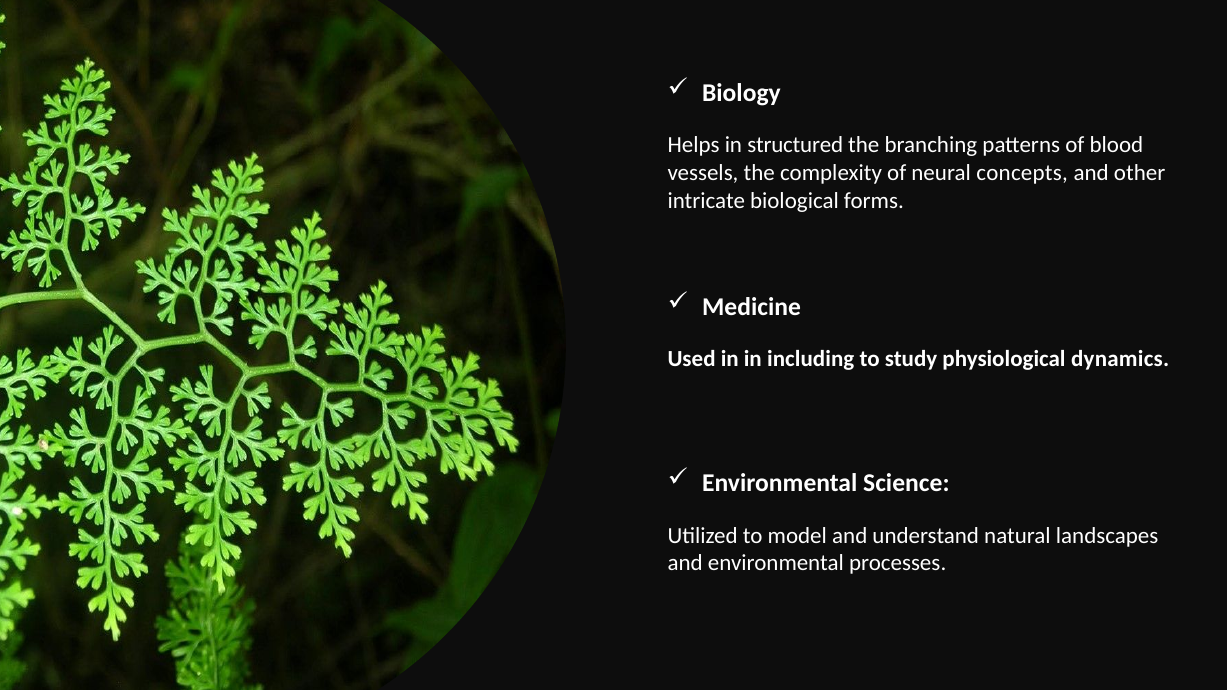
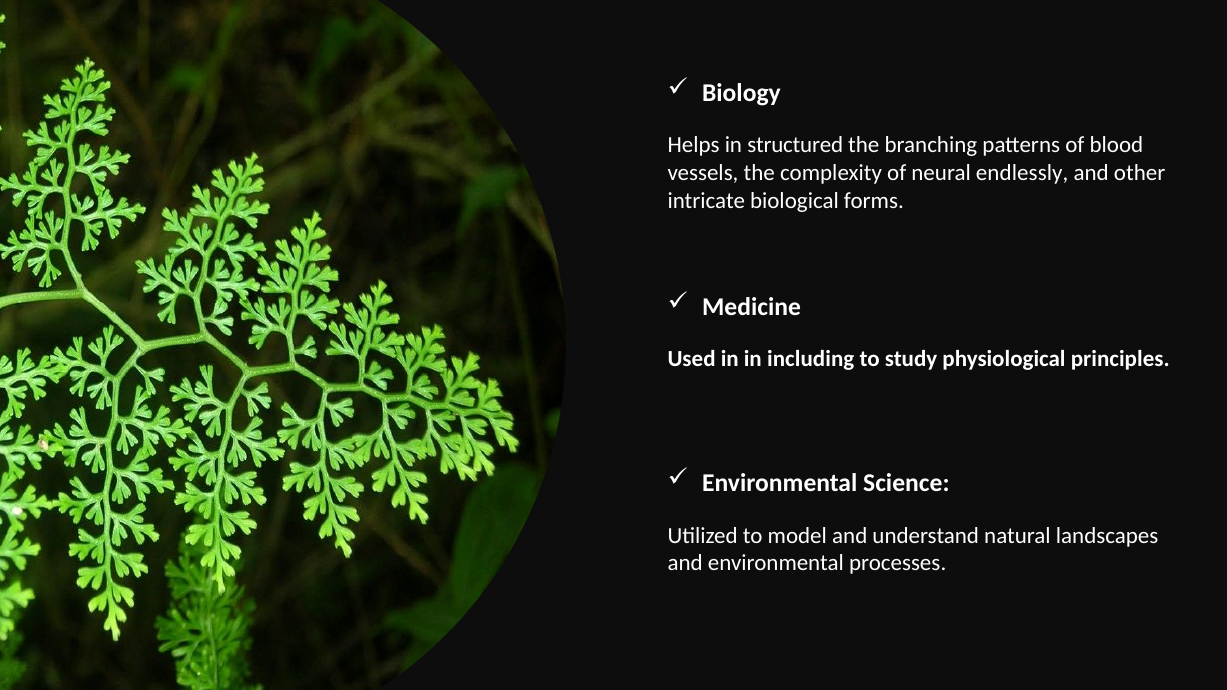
concepts: concepts -> endlessly (1022, 173)
dynamics: dynamics -> principles (1120, 359)
